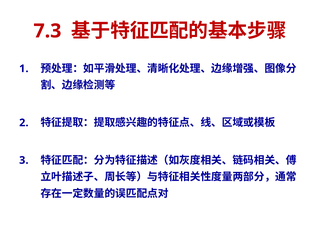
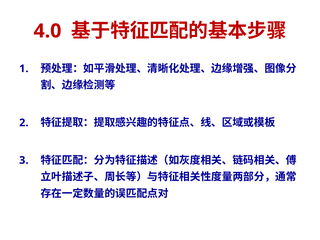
7.3: 7.3 -> 4.0 (47, 31)
